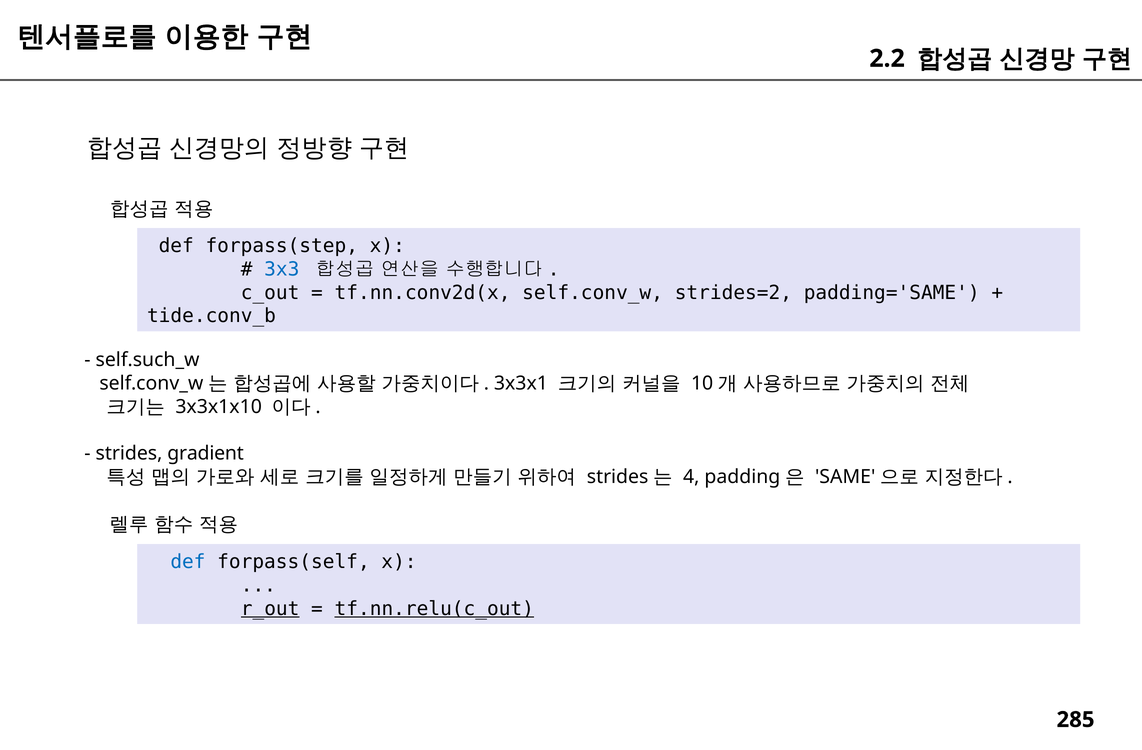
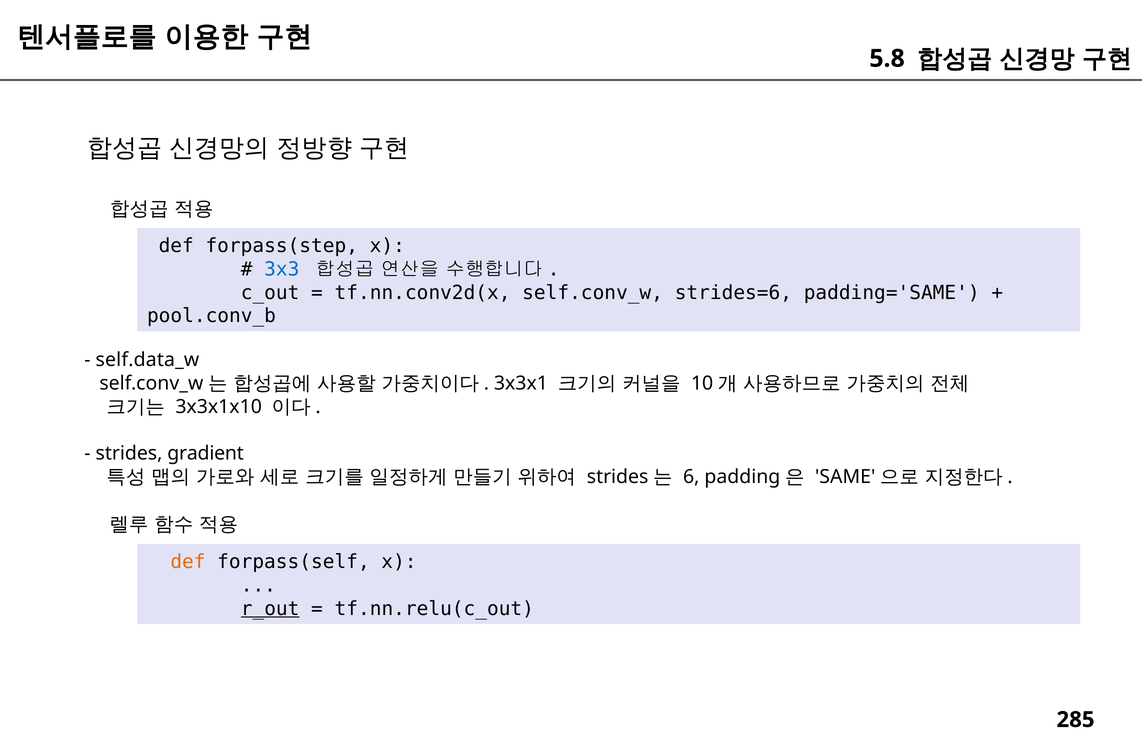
2.2: 2.2 -> 5.8 (887, 59)
strides=2: strides=2 -> strides=6 (733, 293)
tide.conv_b: tide.conv_b -> pool.conv_b (211, 316)
self.such_w: self.such_w -> self.data_w (147, 360)
4: 4 -> 6 (691, 477)
def colour: blue -> orange (188, 562)
tf.nn.relu(c_out underline: present -> none (434, 609)
